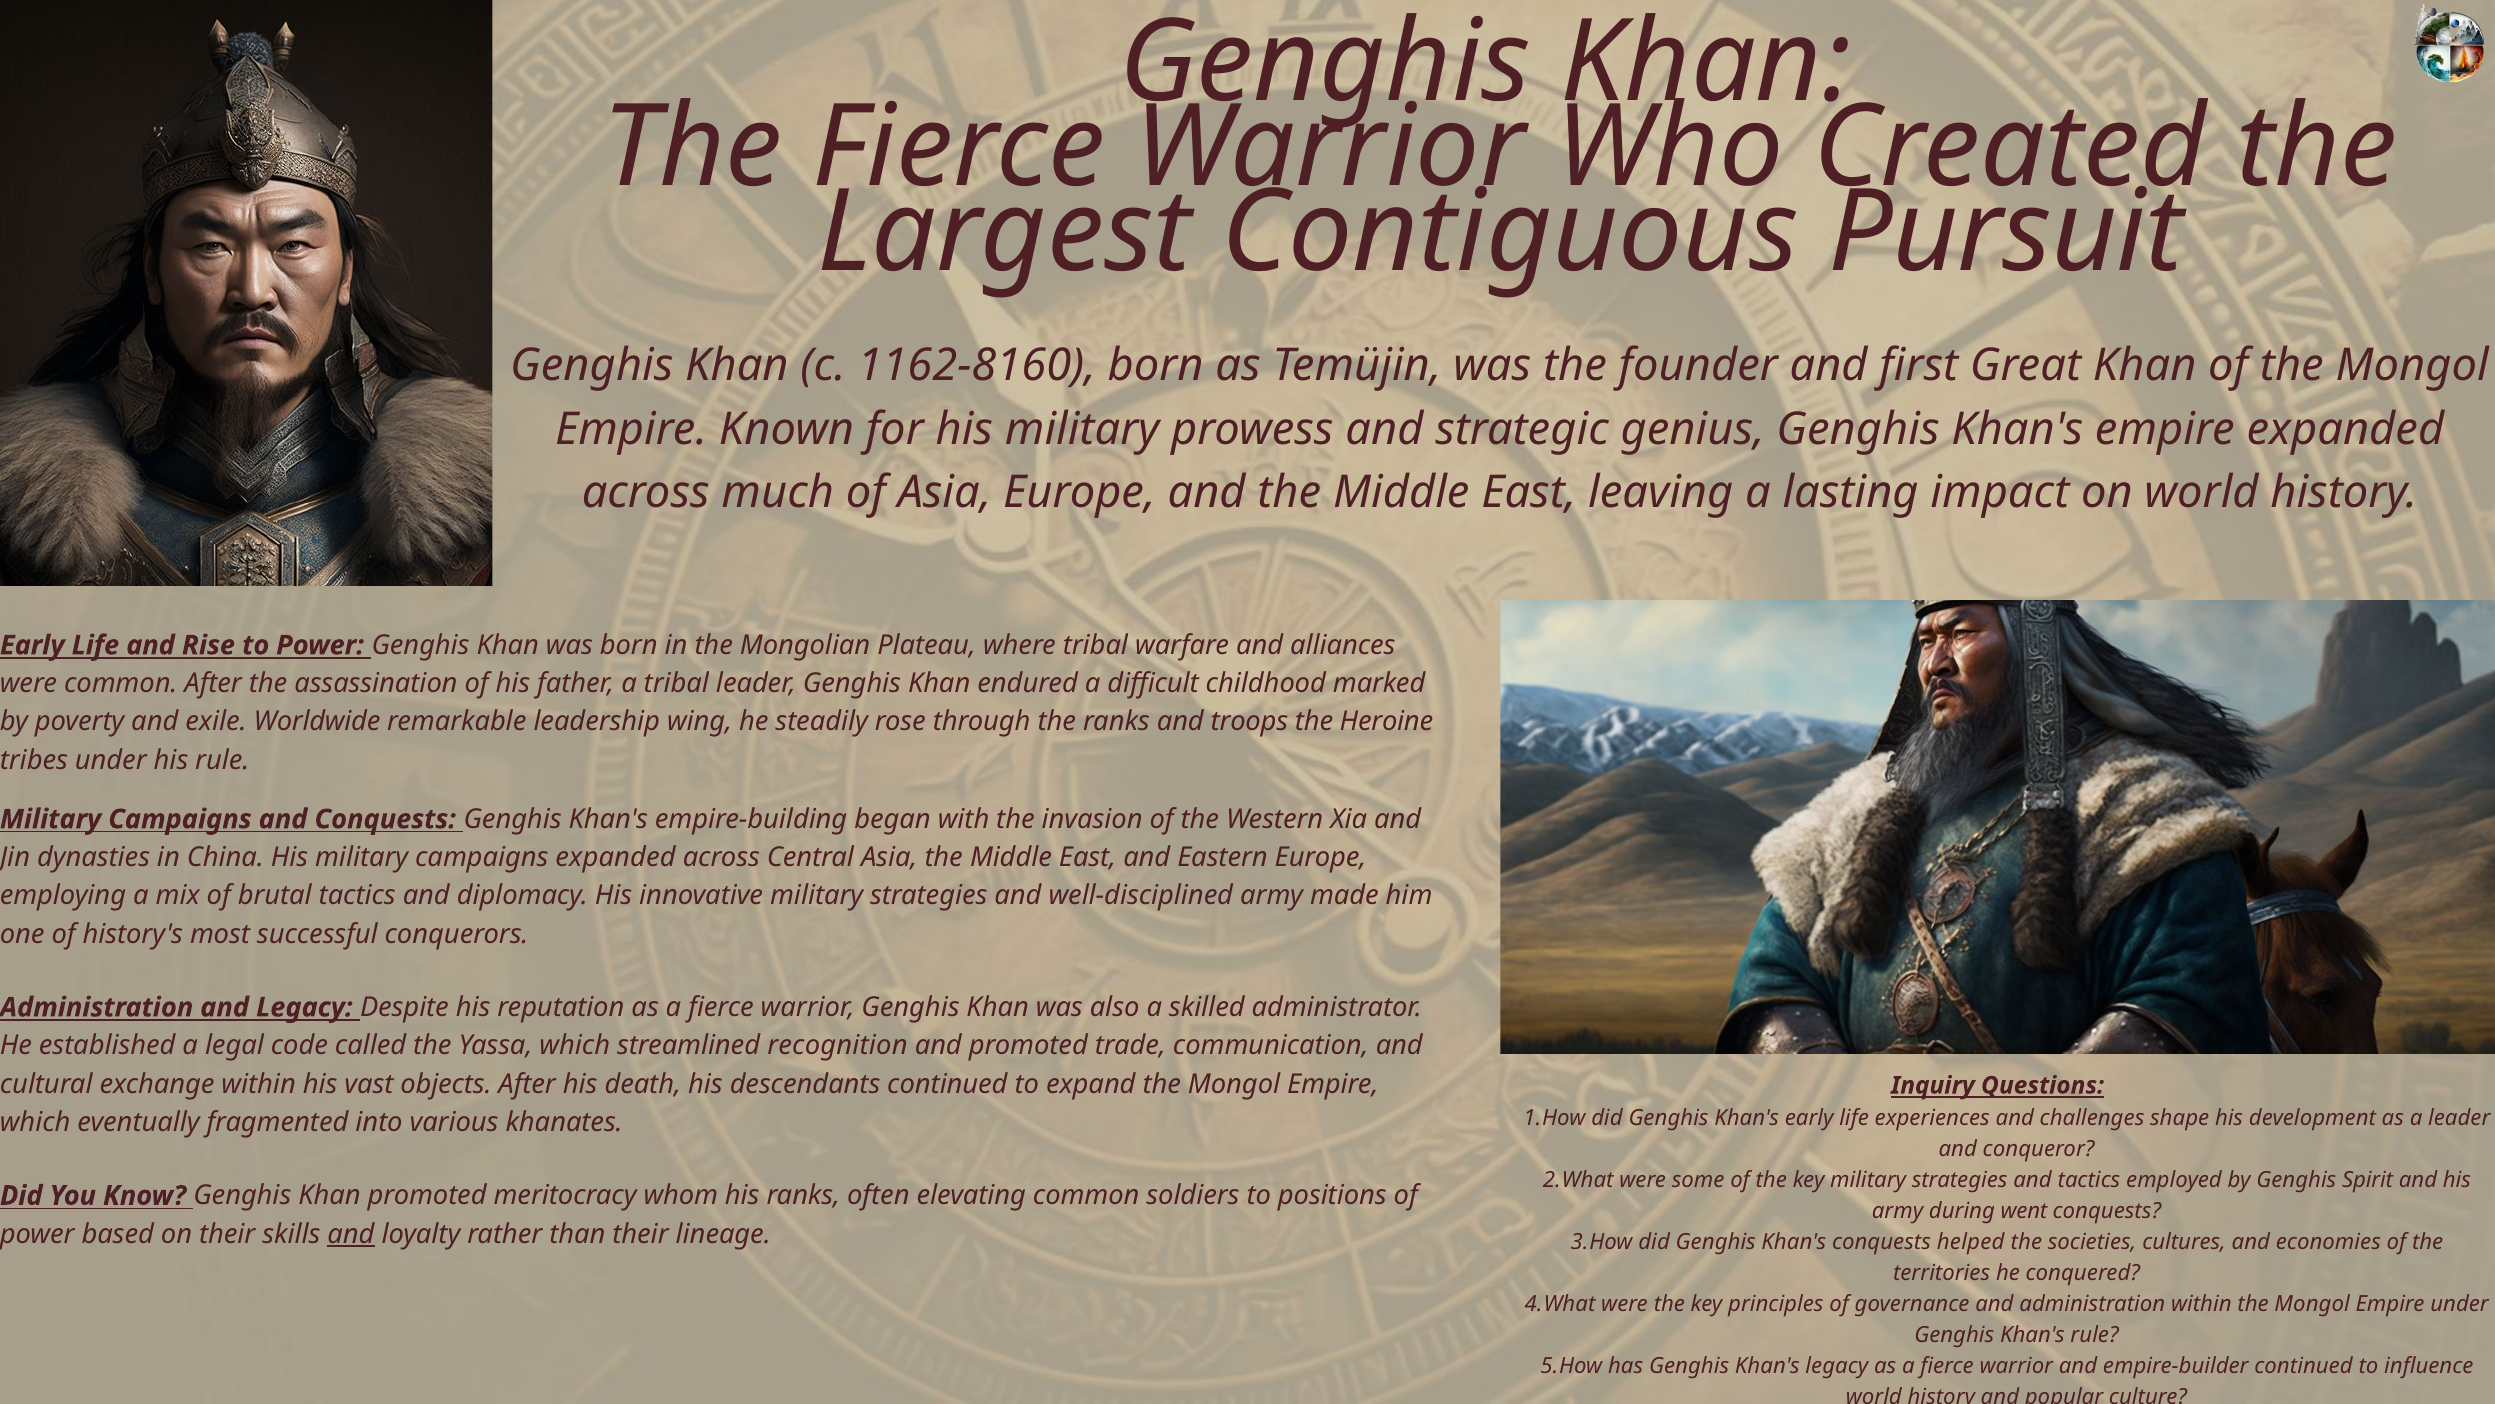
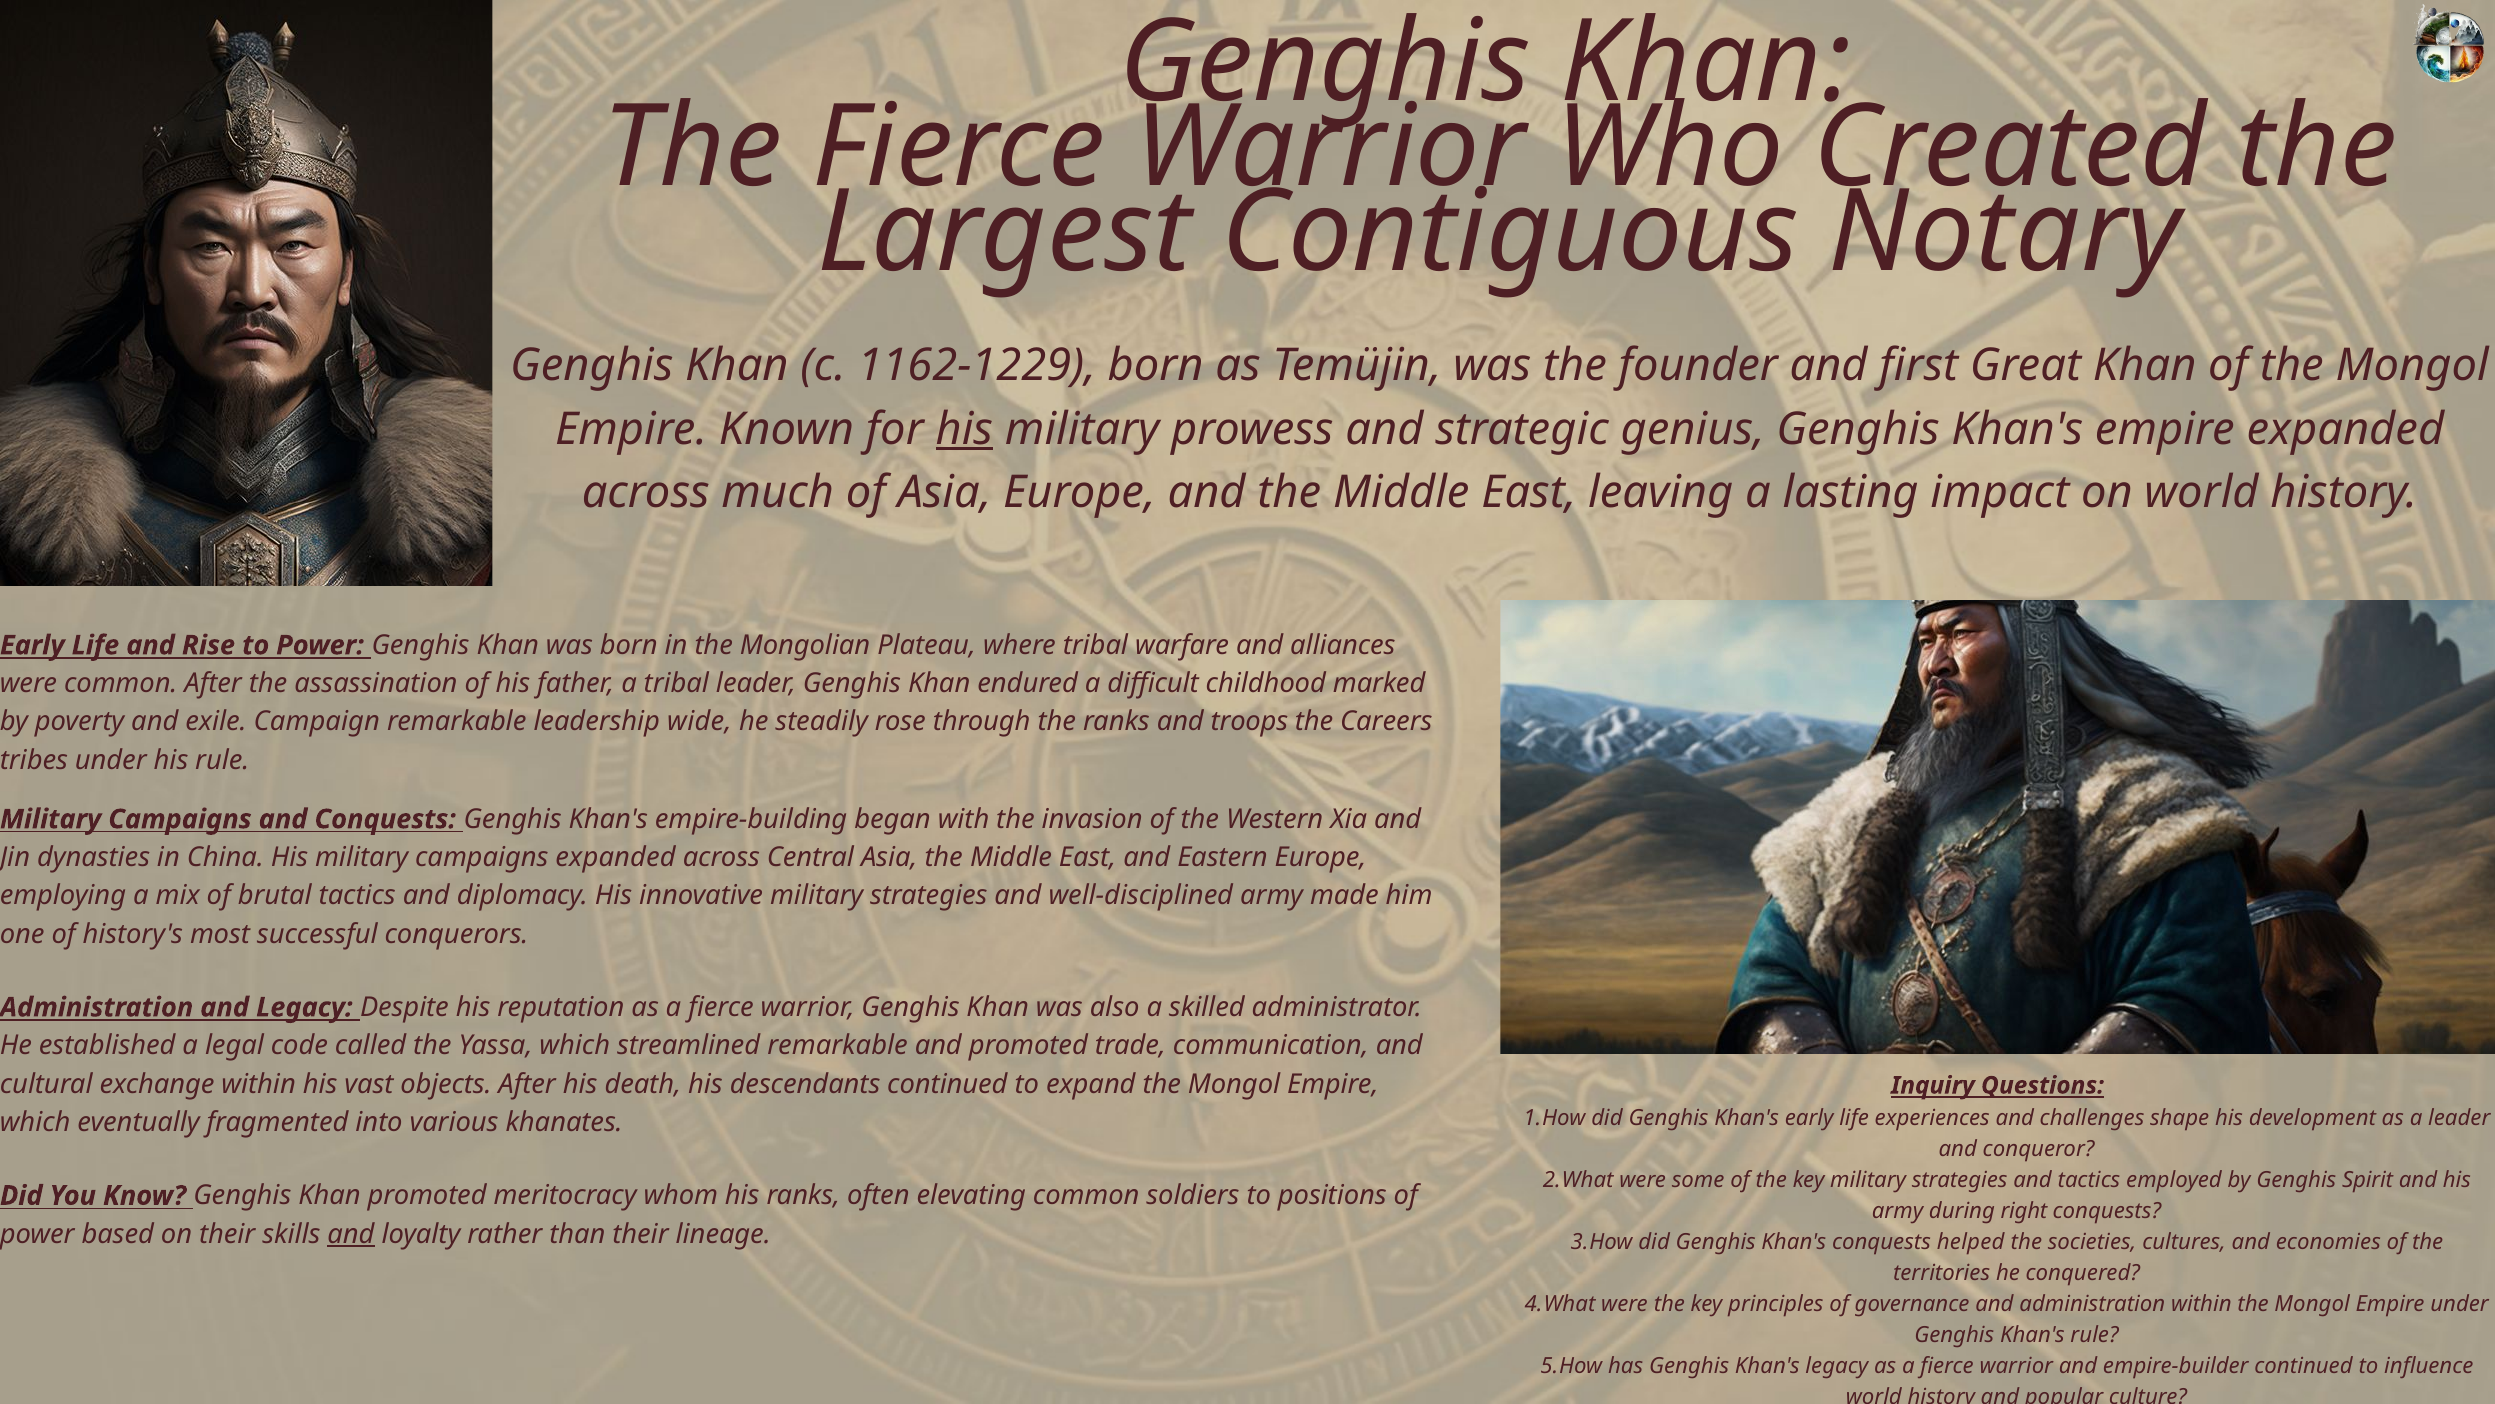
Pursuit: Pursuit -> Notary (2005, 232)
1162-8160: 1162-8160 -> 1162-1229 (977, 366)
his underline: none -> present (964, 429)
Worldwide: Worldwide -> Campaign (317, 722)
wing: wing -> wide (699, 722)
Heroine: Heroine -> Careers (1386, 722)
streamlined recognition: recognition -> remarkable (838, 1045)
went: went -> right (2024, 1210)
